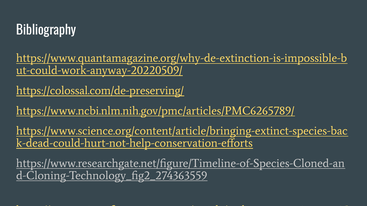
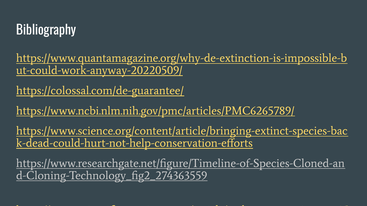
https://colossal.com/de-preserving/: https://colossal.com/de-preserving/ -> https://colossal.com/de-guarantee/ (100, 91)
